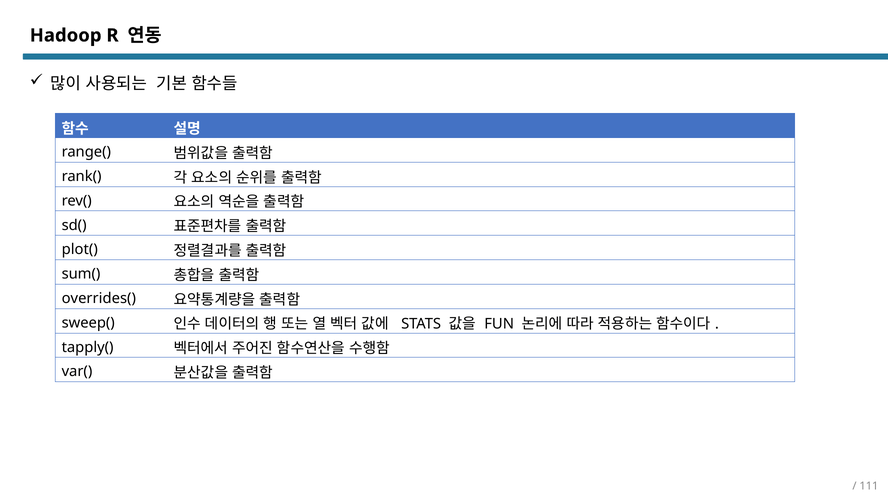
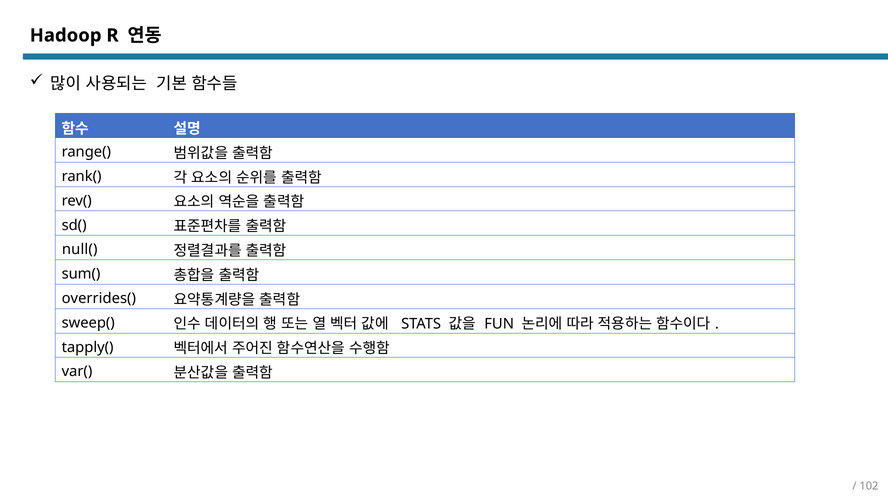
plot(: plot( -> null( (80, 250)
111: 111 -> 102 (869, 487)
